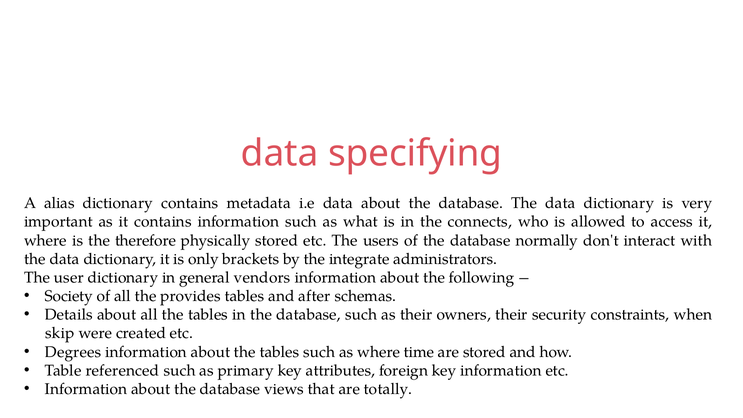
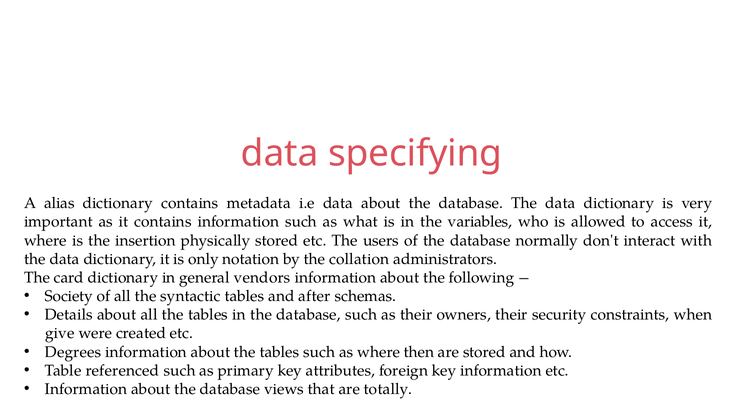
connects: connects -> variables (480, 222)
therefore: therefore -> insertion (145, 240)
brackets: brackets -> notation (251, 259)
integrate: integrate -> collation (359, 259)
user: user -> card (69, 278)
provides: provides -> syntactic (191, 296)
skip: skip -> give (60, 333)
time: time -> then (419, 352)
